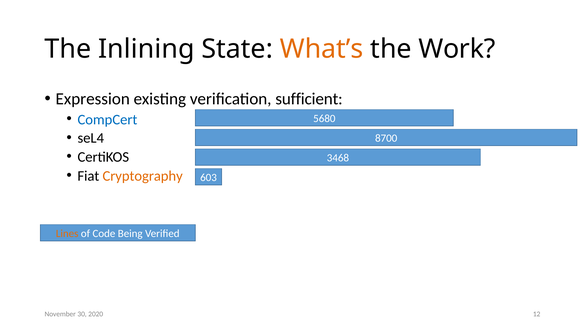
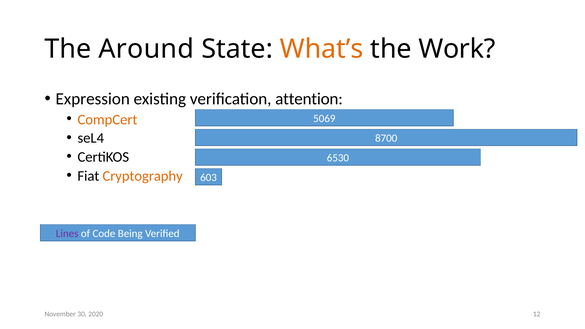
Inlining: Inlining -> Around (146, 49)
sufficient: sufficient -> attention (309, 99)
CompCert colour: blue -> orange (107, 120)
5680: 5680 -> 5069 (324, 119)
3468: 3468 -> 6530 (338, 158)
Lines colour: orange -> purple (67, 234)
